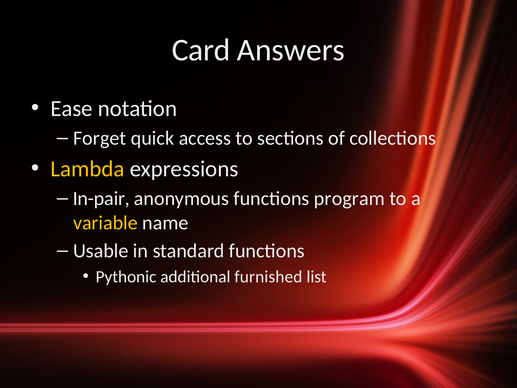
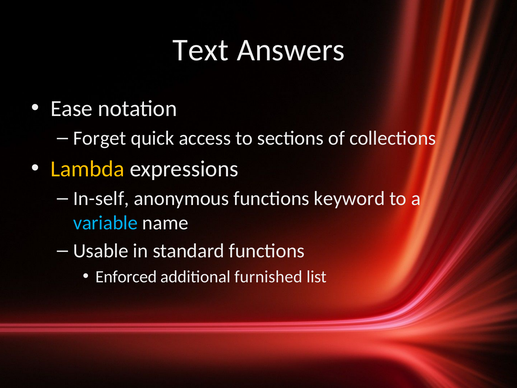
Card: Card -> Text (201, 50)
In-pair: In-pair -> In-self (101, 198)
program: program -> keyword (349, 198)
variable colour: yellow -> light blue (105, 223)
Pythonic: Pythonic -> Enforced (126, 276)
